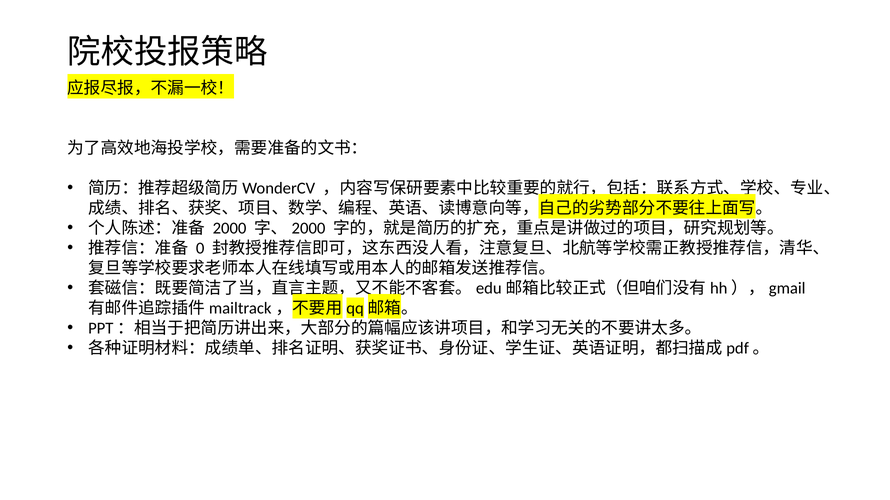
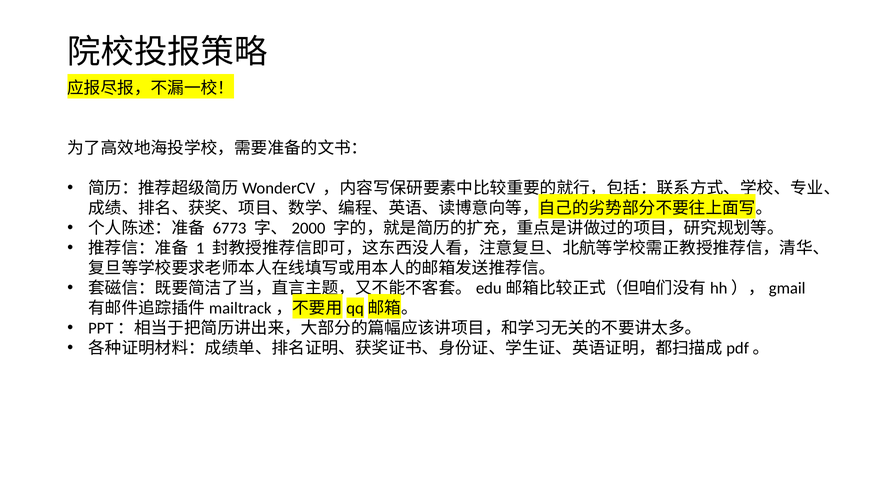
2000: 2000 -> 6773 (230, 228)
0: 0 -> 1 (200, 248)
